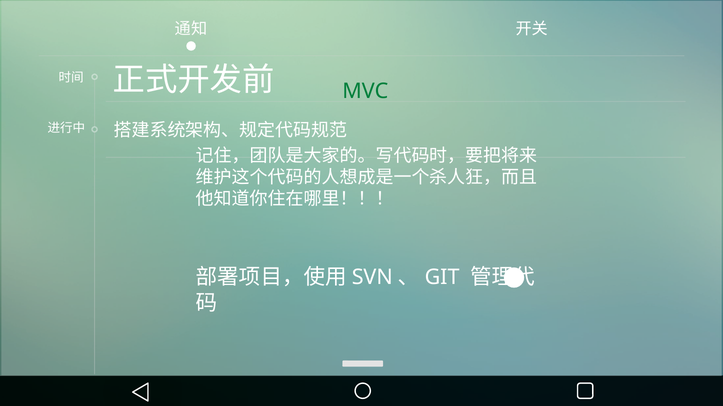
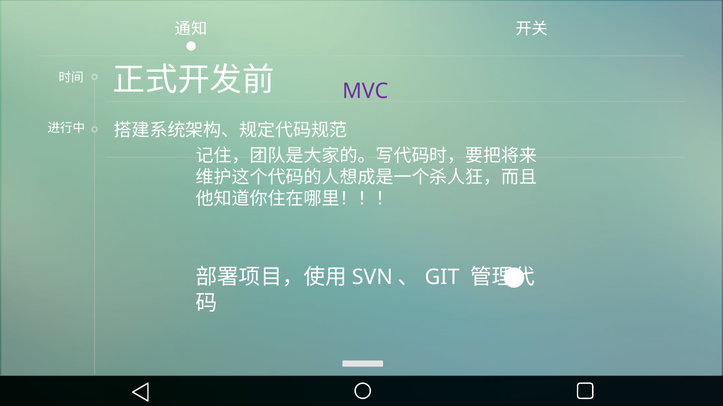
MVC colour: green -> purple (365, 91)
